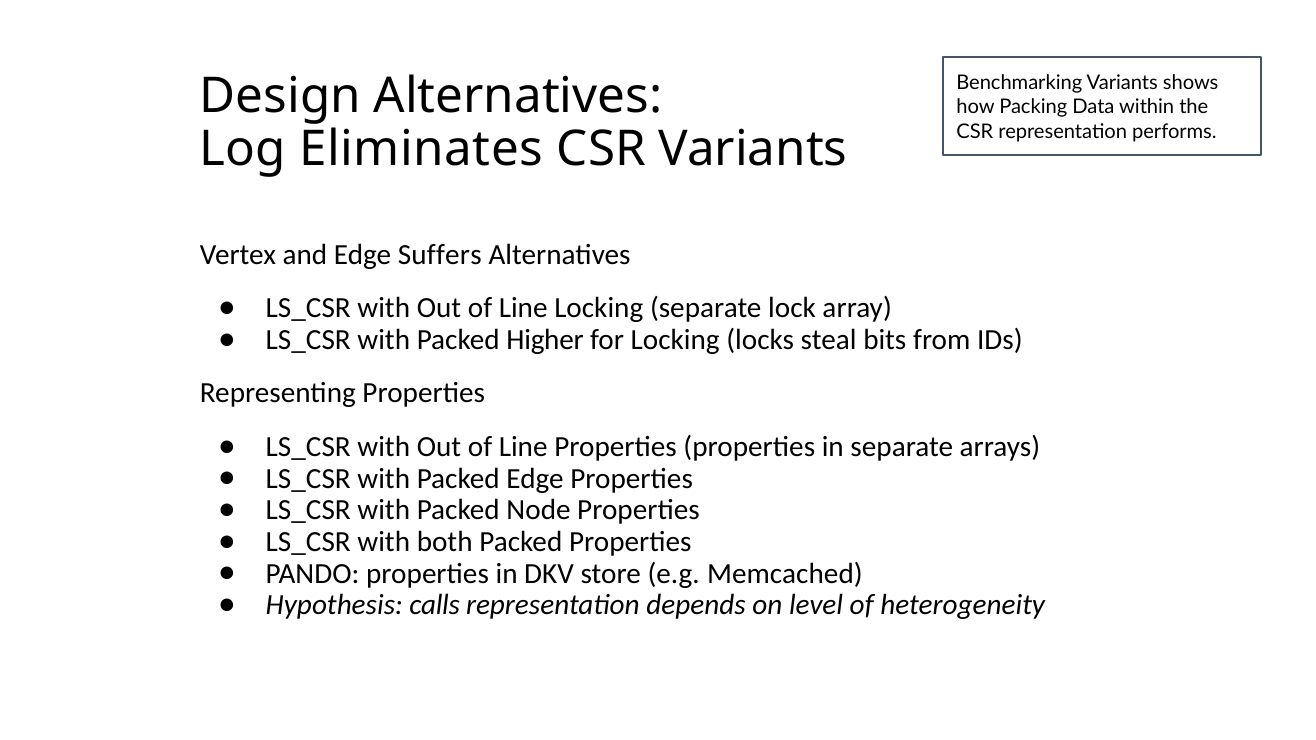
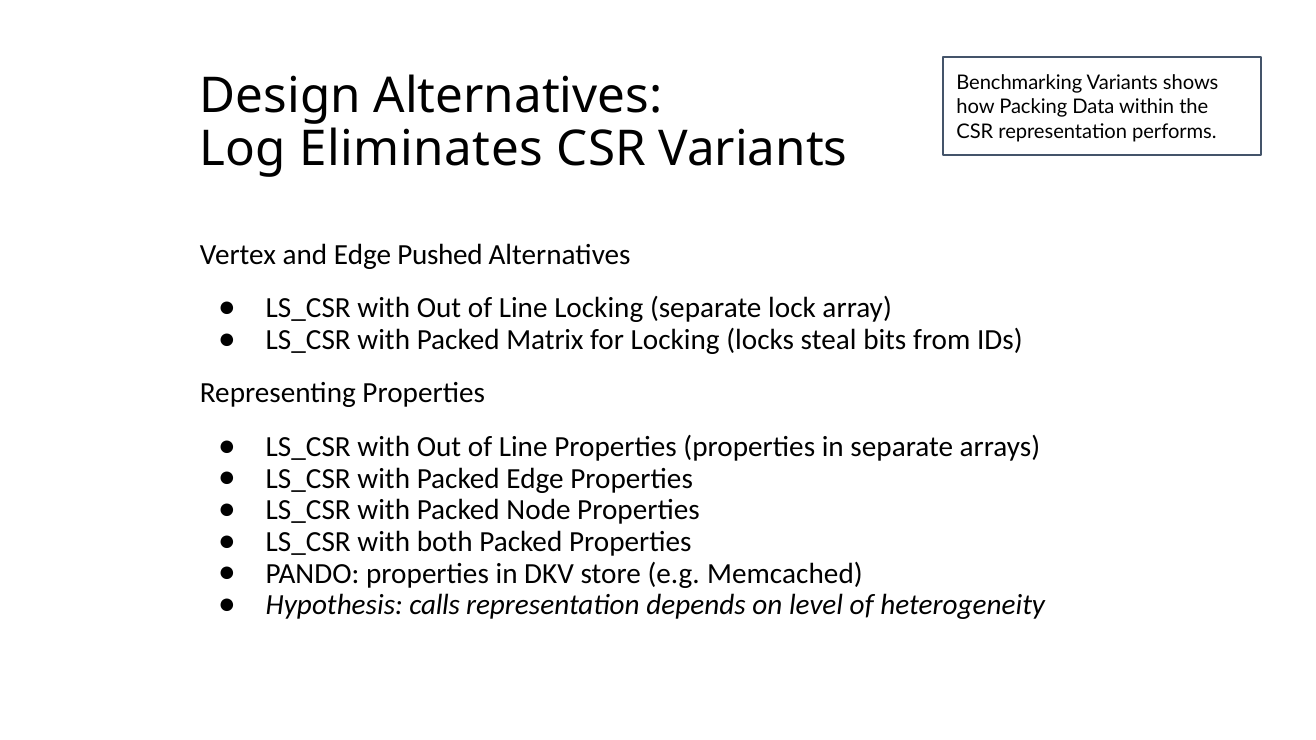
Suffers: Suffers -> Pushed (440, 254)
Higher: Higher -> Matrix (545, 340)
